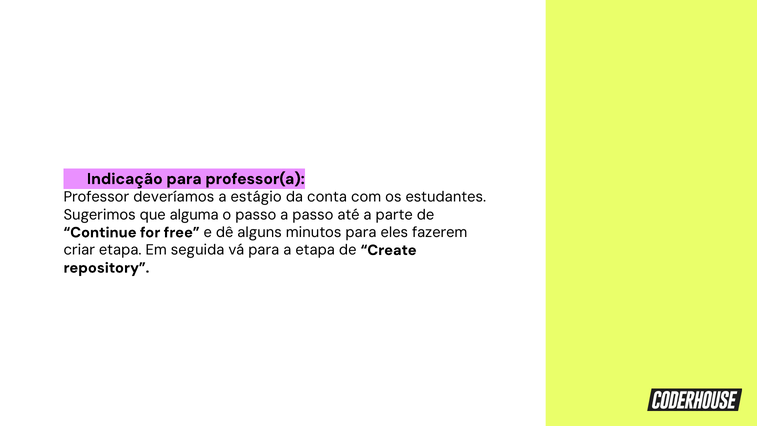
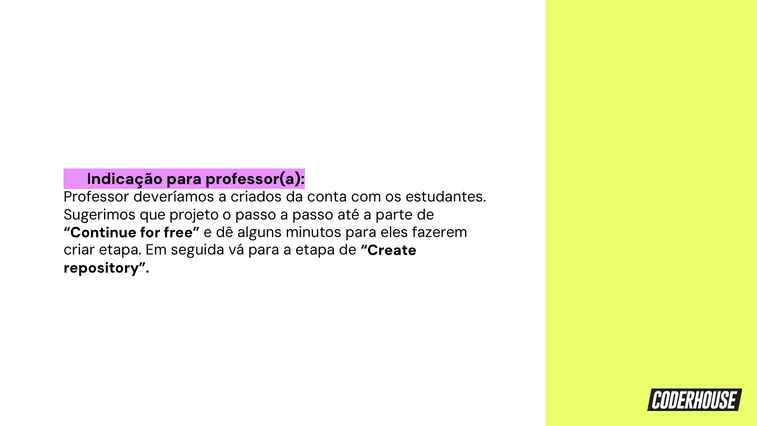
estágio: estágio -> criados (256, 197)
alguma: alguma -> projeto (194, 215)
